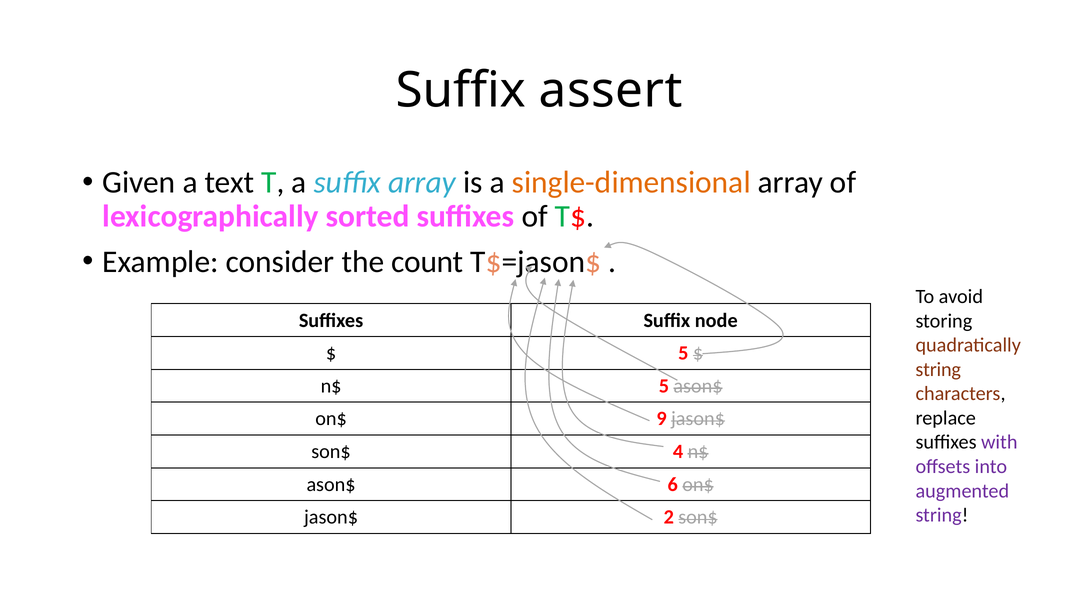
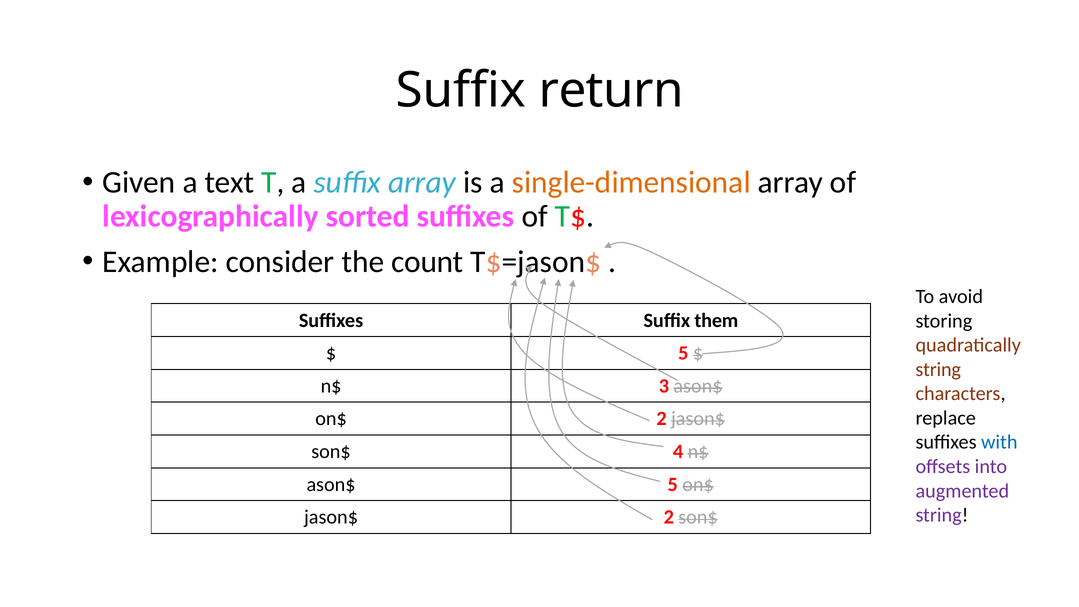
assert: assert -> return (611, 91)
node: node -> them (716, 320)
n$ 5: 5 -> 3 (664, 386)
on$ 9: 9 -> 2 (661, 419)
with colour: purple -> blue (999, 442)
ason$ 6: 6 -> 5 (673, 484)
